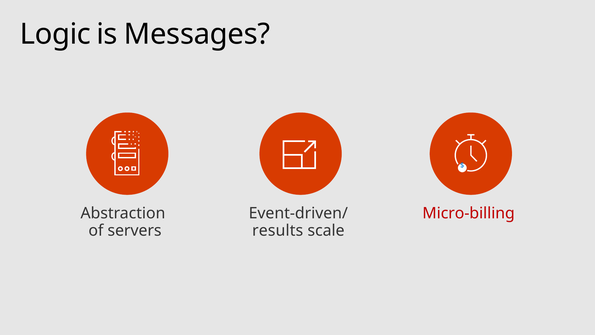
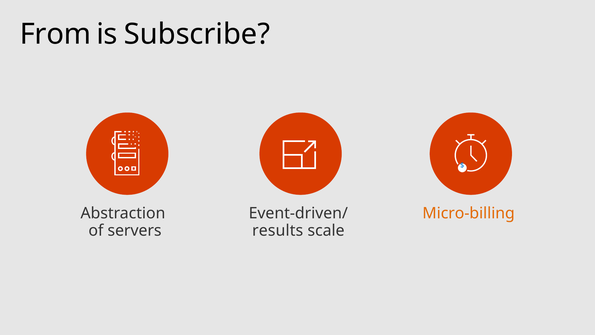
Logic: Logic -> From (55, 34)
Messages: Messages -> Subscribe (197, 34)
Micro-billing colour: red -> orange (469, 213)
